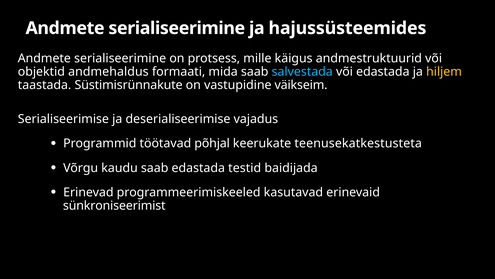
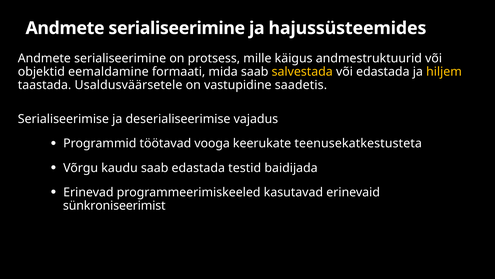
andmehaldus: andmehaldus -> eemaldamine (108, 72)
salvestada colour: light blue -> yellow (302, 72)
Süstimisrünnakute: Süstimisrünnakute -> Usaldusväärsetele (129, 85)
väikseim: väikseim -> saadetis (301, 85)
põhjal: põhjal -> vooga (212, 143)
